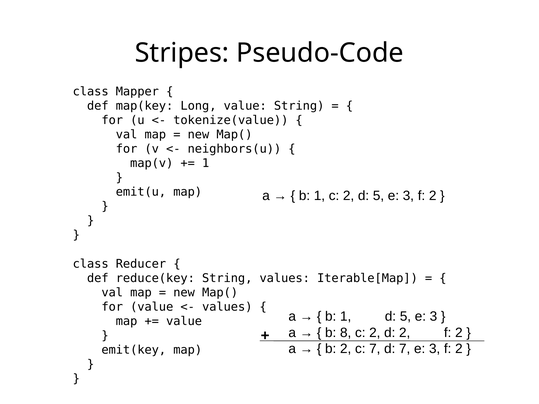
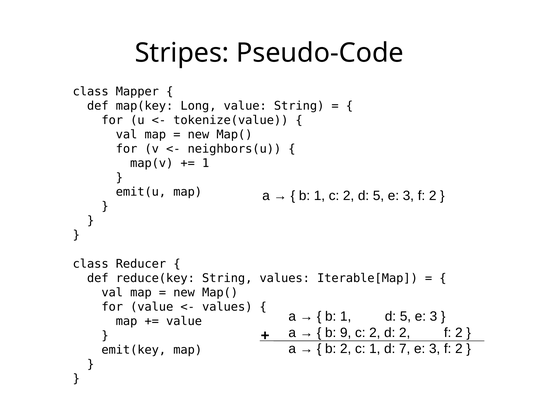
8: 8 -> 9 (346, 333)
c 7: 7 -> 1 (375, 349)
